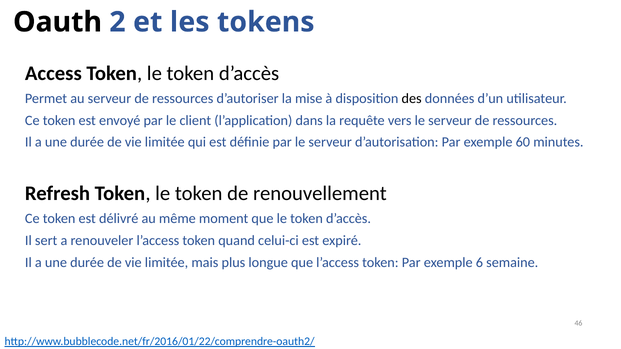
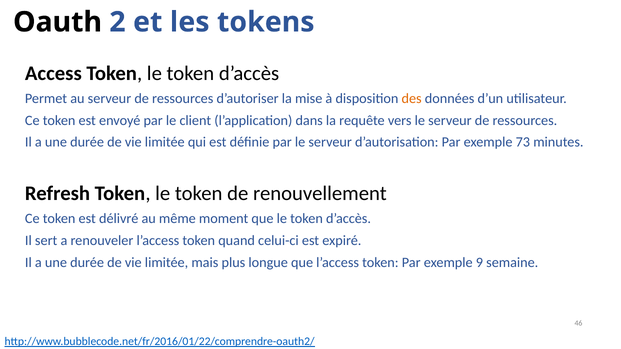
des colour: black -> orange (412, 99)
60: 60 -> 73 (523, 142)
6: 6 -> 9 (479, 263)
